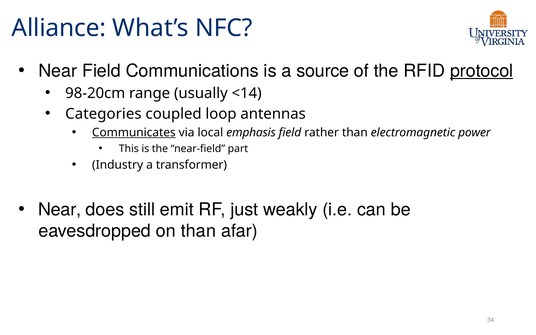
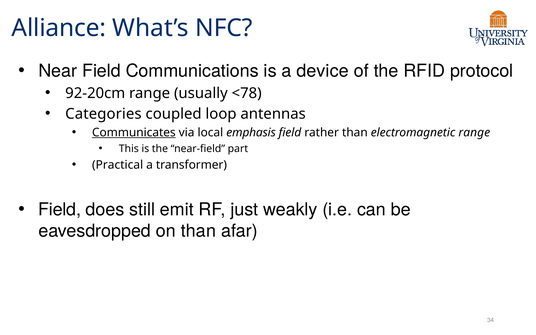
source: source -> device (323, 71)
protocol underline: present -> none (482, 71)
98-20cm: 98-20cm -> 92-20cm (95, 93)
<14: <14 -> <78 (247, 93)
electromagnetic power: power -> range (474, 133)
Industry: Industry -> Practical (118, 165)
Near: Near -> Field (60, 210)
